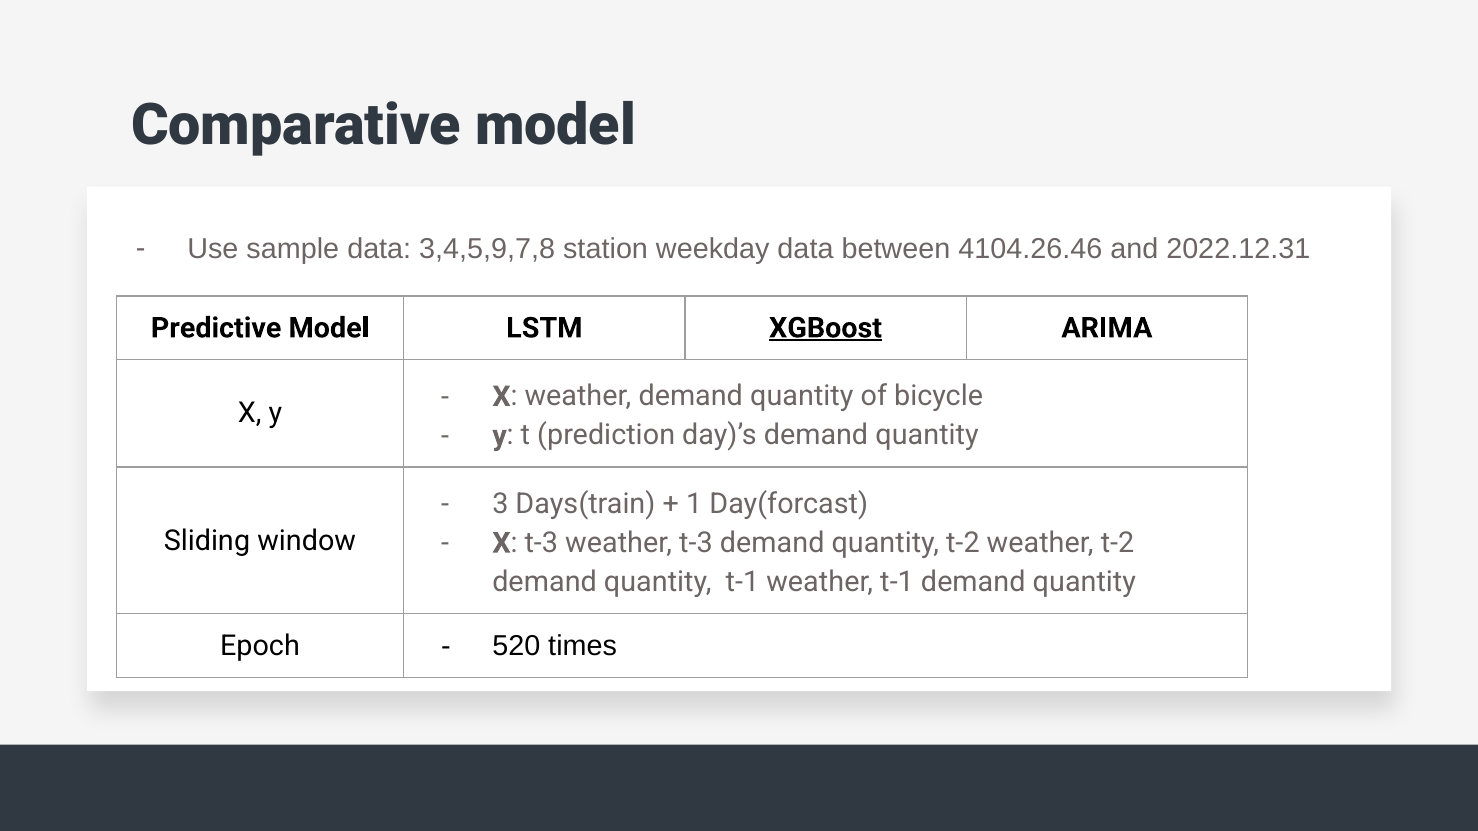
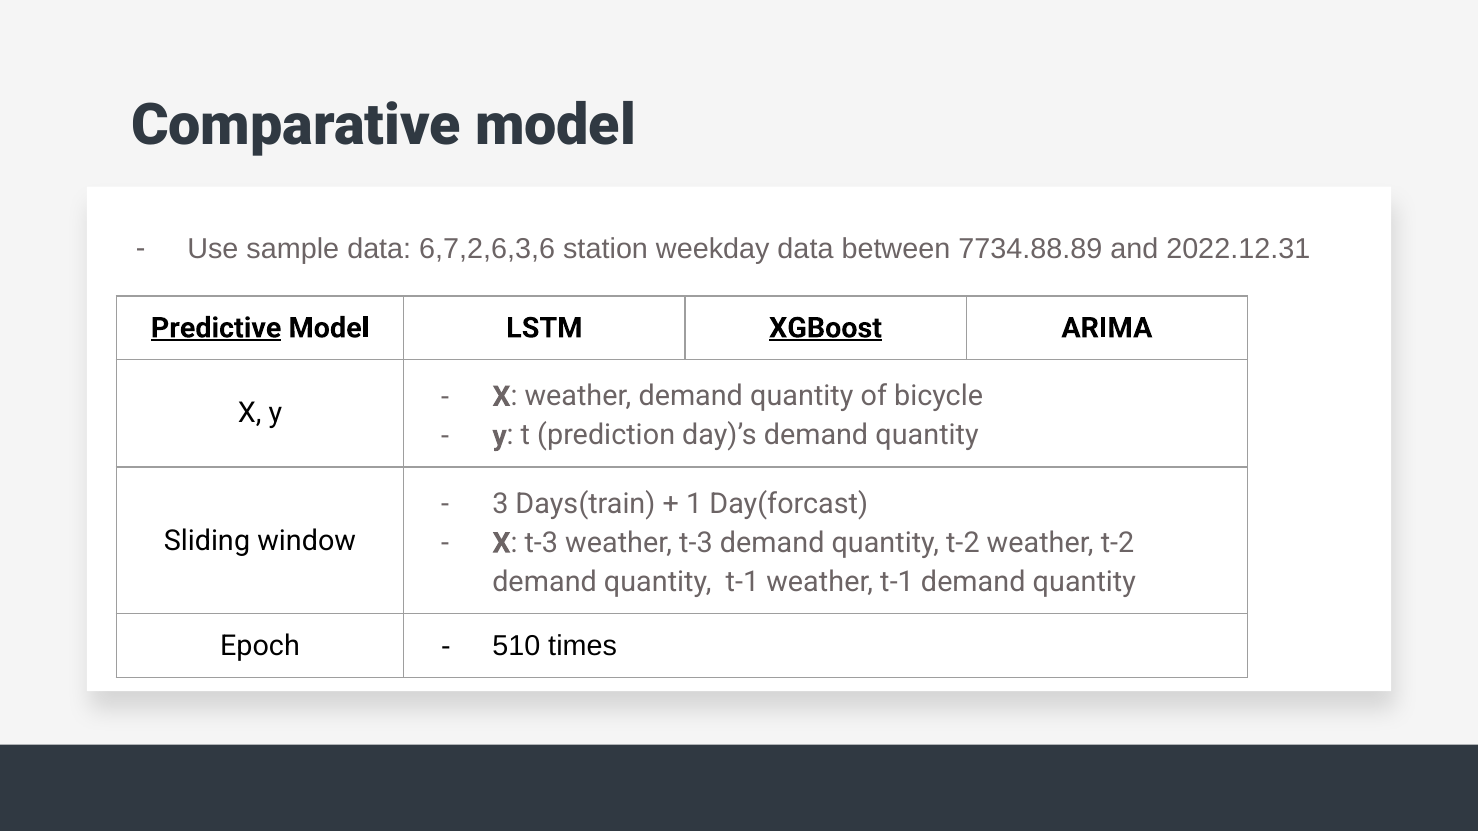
3,4,5,9,7,8: 3,4,5,9,7,8 -> 6,7,2,6,3,6 (487, 249)
4104.26.46: 4104.26.46 -> 7734.88.89 (1030, 249)
Predictive underline: none -> present (216, 328)
520: 520 -> 510 (516, 646)
